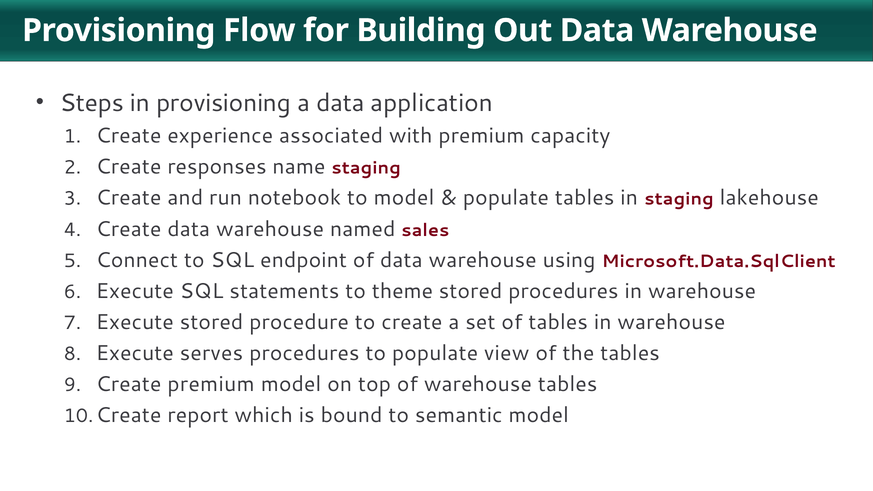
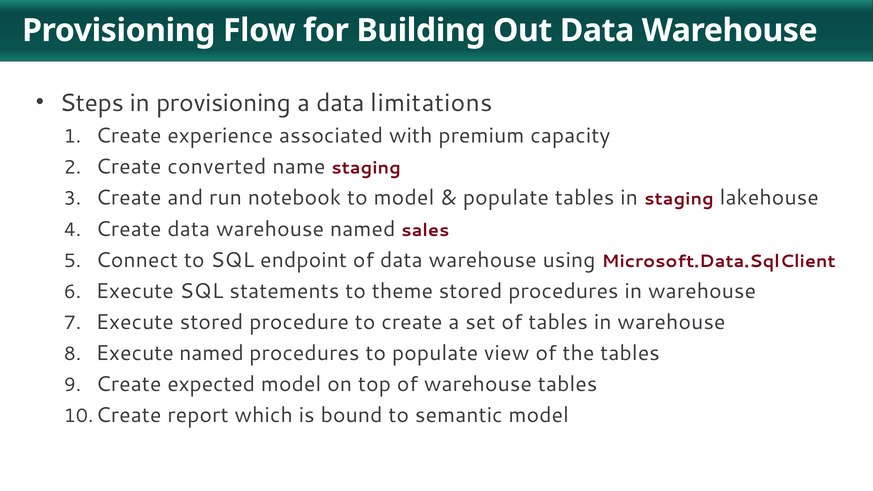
application: application -> limitations (432, 103)
responses: responses -> converted (217, 167)
Execute serves: serves -> named (212, 353)
Create premium: premium -> expected (211, 384)
